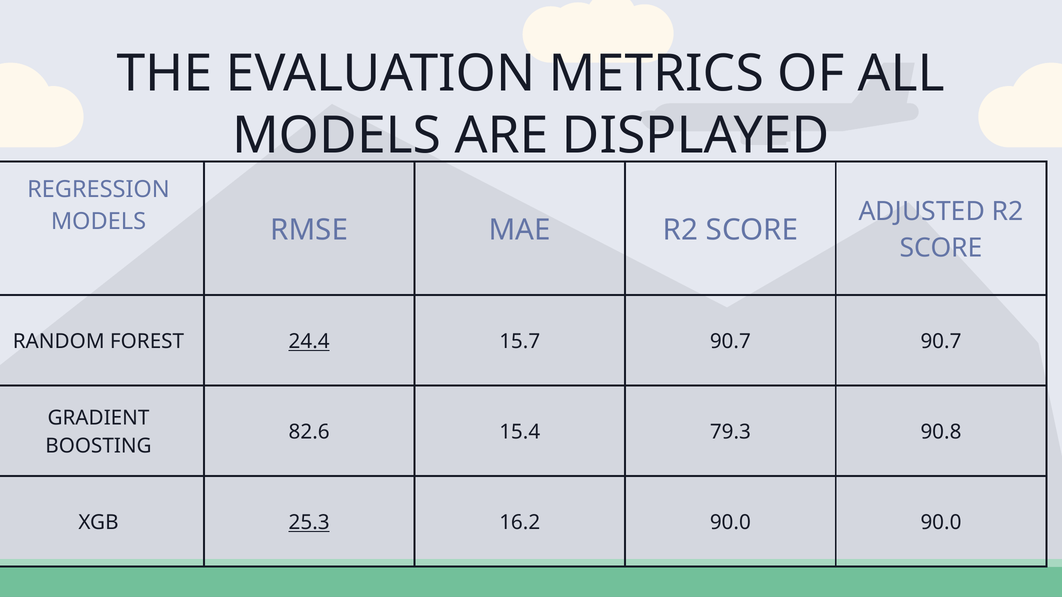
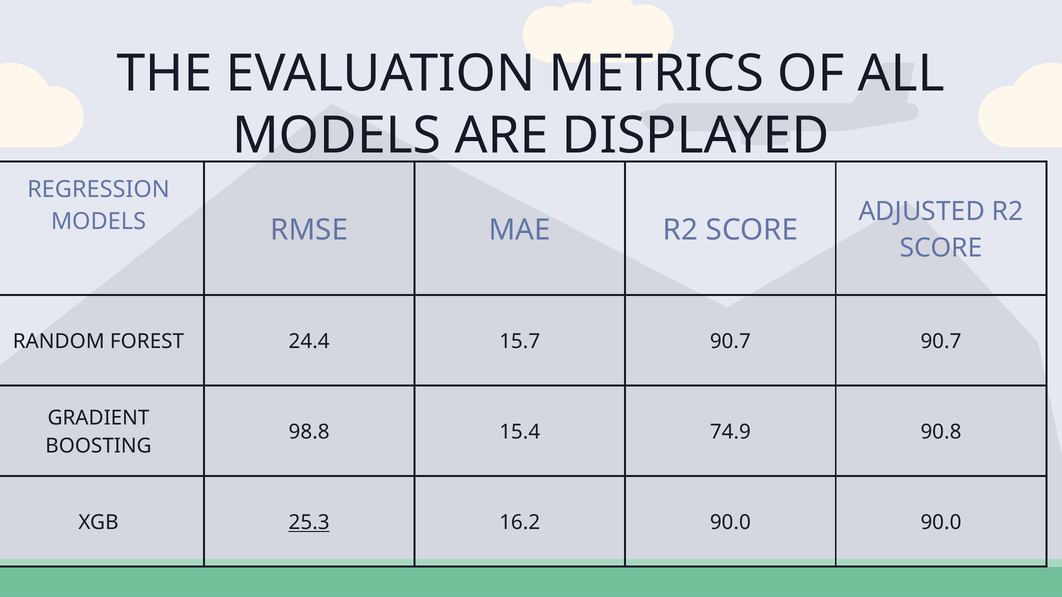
24.4 underline: present -> none (309, 342)
82.6: 82.6 -> 98.8 (309, 432)
79.3: 79.3 -> 74.9 (730, 432)
